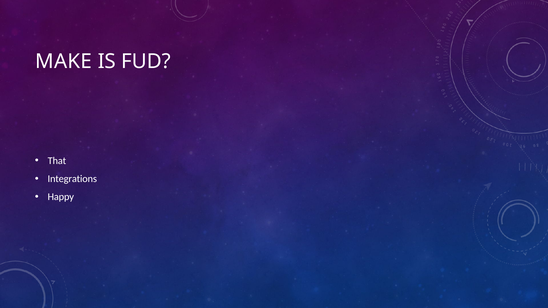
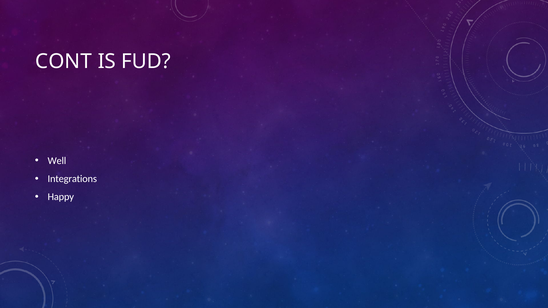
MAKE: MAKE -> CONT (64, 62)
That: That -> Well (57, 161)
